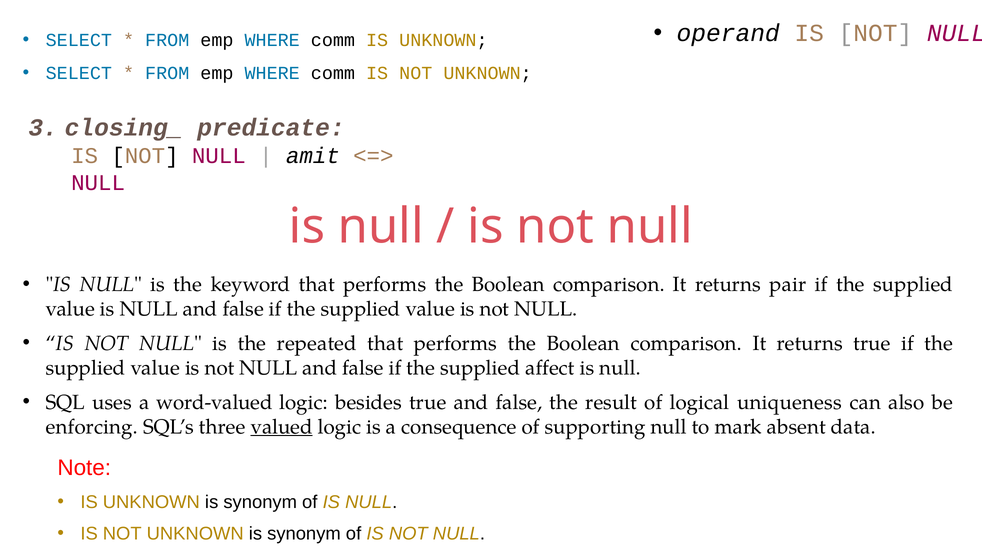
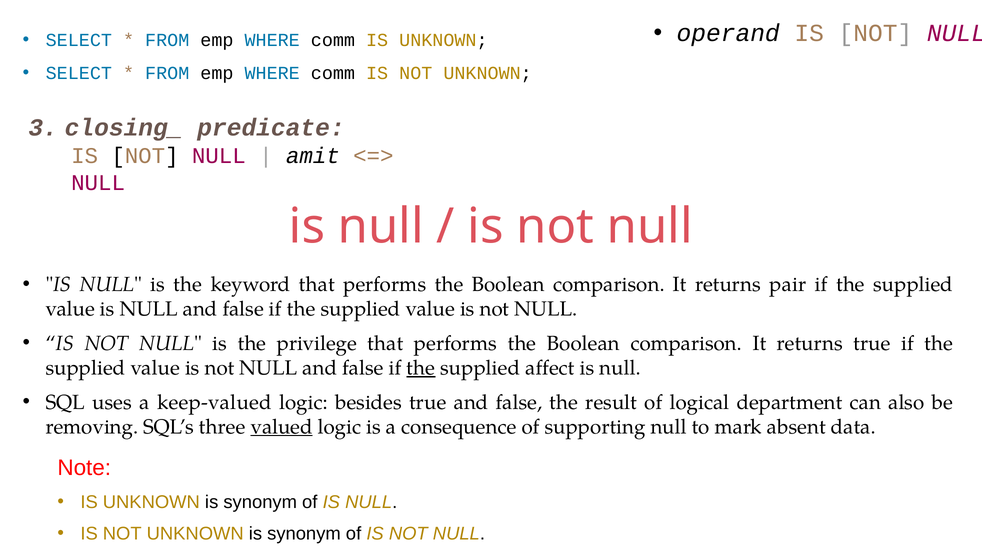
repeated: repeated -> privilege (317, 344)
the underline: none -> present (421, 368)
word-valued: word-valued -> keep-valued (214, 403)
uniqueness: uniqueness -> department (790, 403)
enforcing: enforcing -> removing (92, 427)
